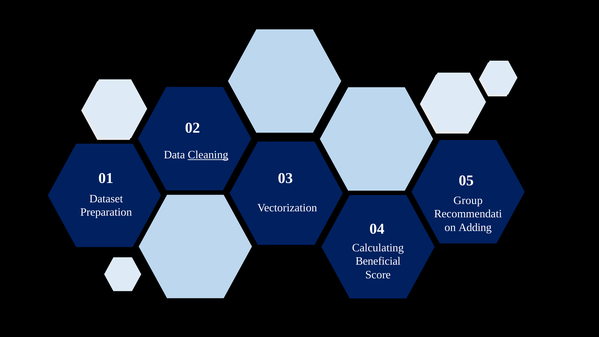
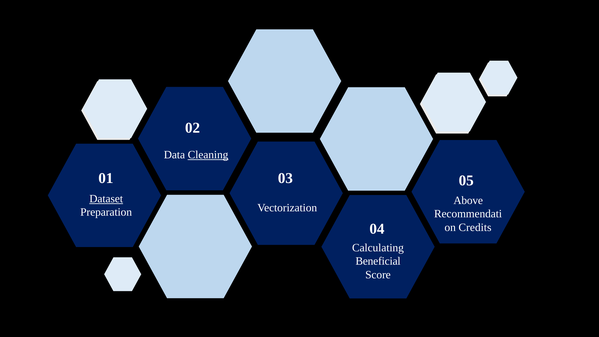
Dataset underline: none -> present (106, 199)
Group: Group -> Above (468, 200)
Adding: Adding -> Credits (475, 227)
